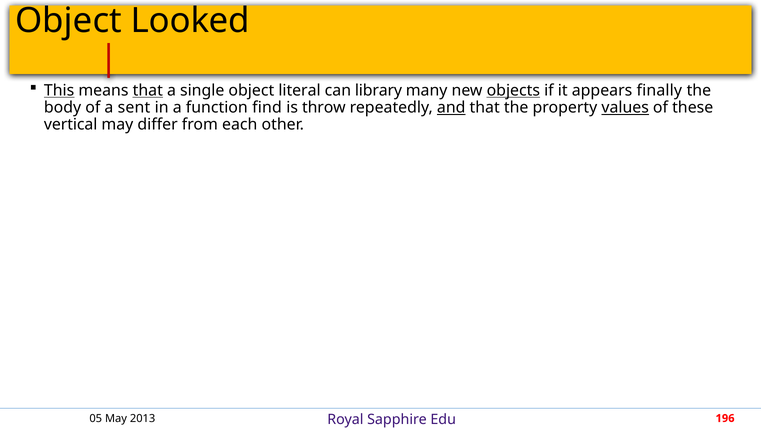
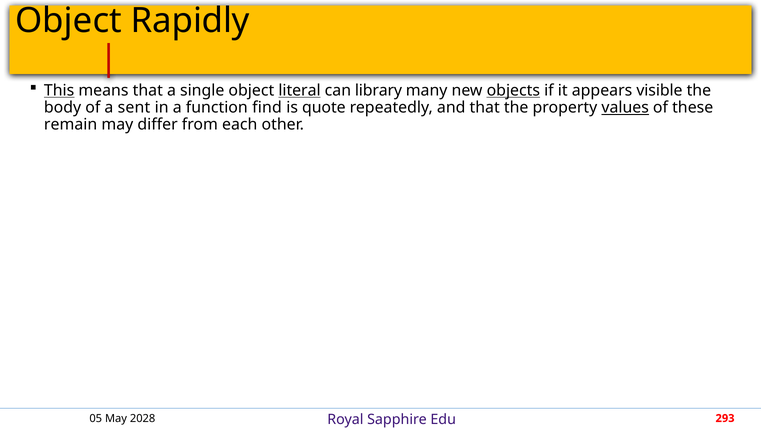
Looked: Looked -> Rapidly (190, 21)
that underline: present -> none (148, 90)
literal underline: none -> present (299, 90)
finally: finally -> visible (659, 90)
throw: throw -> quote (324, 108)
and underline: present -> none (451, 108)
vertical: vertical -> remain (71, 125)
2013: 2013 -> 2028 (143, 418)
196: 196 -> 293 (725, 418)
